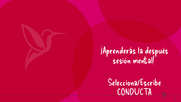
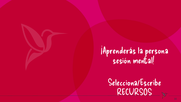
después: después -> persona (157, 51)
CONDUCTA: CONDUCTA -> RECURSOS (134, 92)
